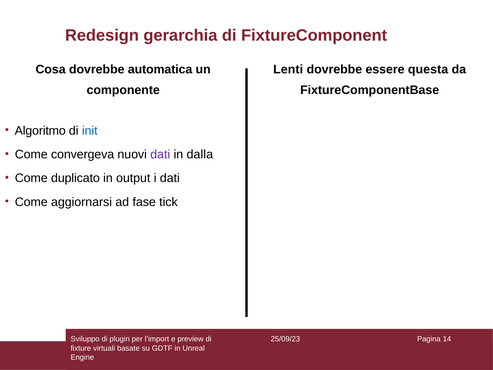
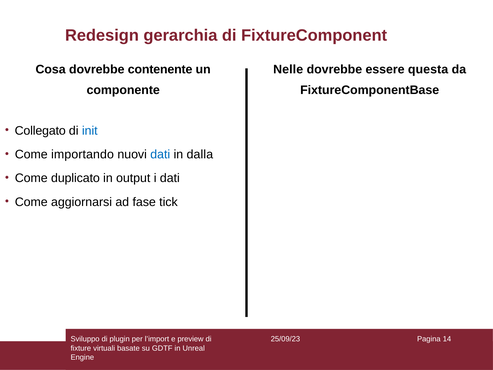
automatica: automatica -> contenente (160, 69)
Lenti: Lenti -> Nelle (288, 69)
Algoritmo: Algoritmo -> Collegato (40, 131)
convergeva: convergeva -> importando (83, 154)
dati colour: purple -> blue (160, 154)
